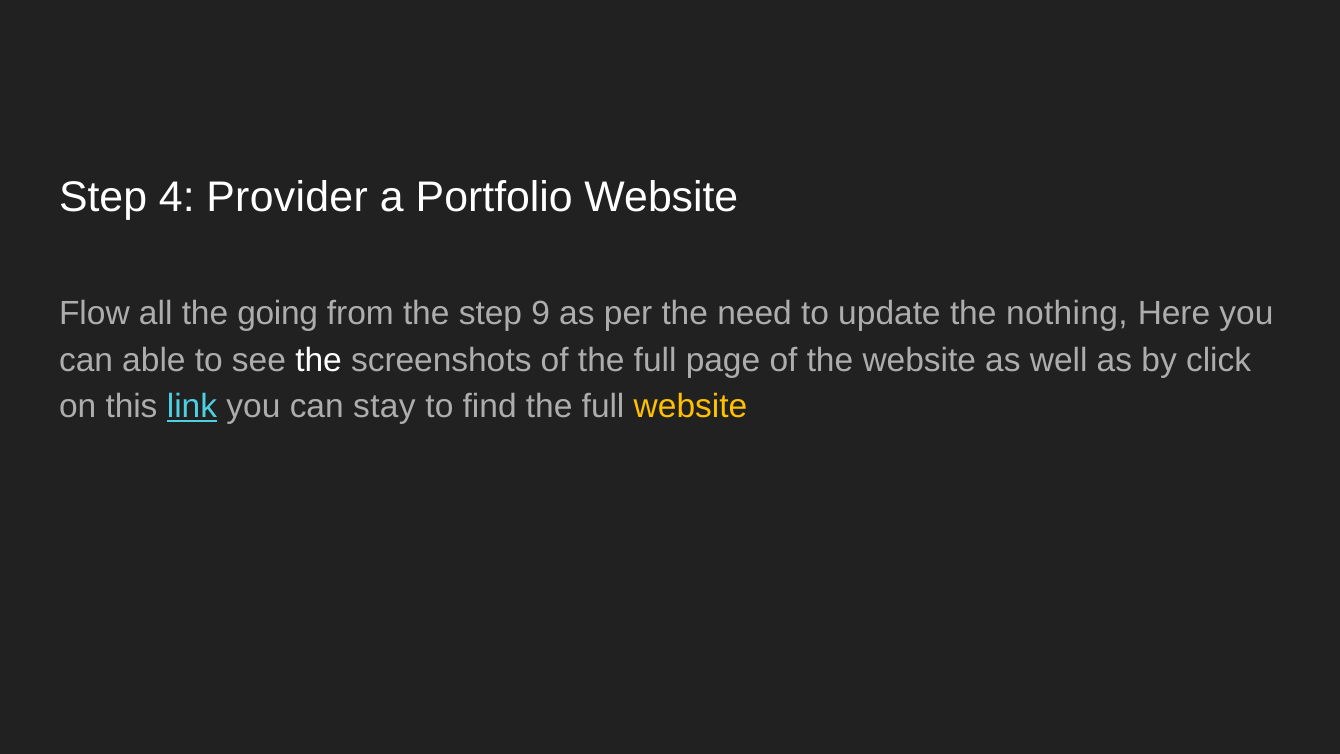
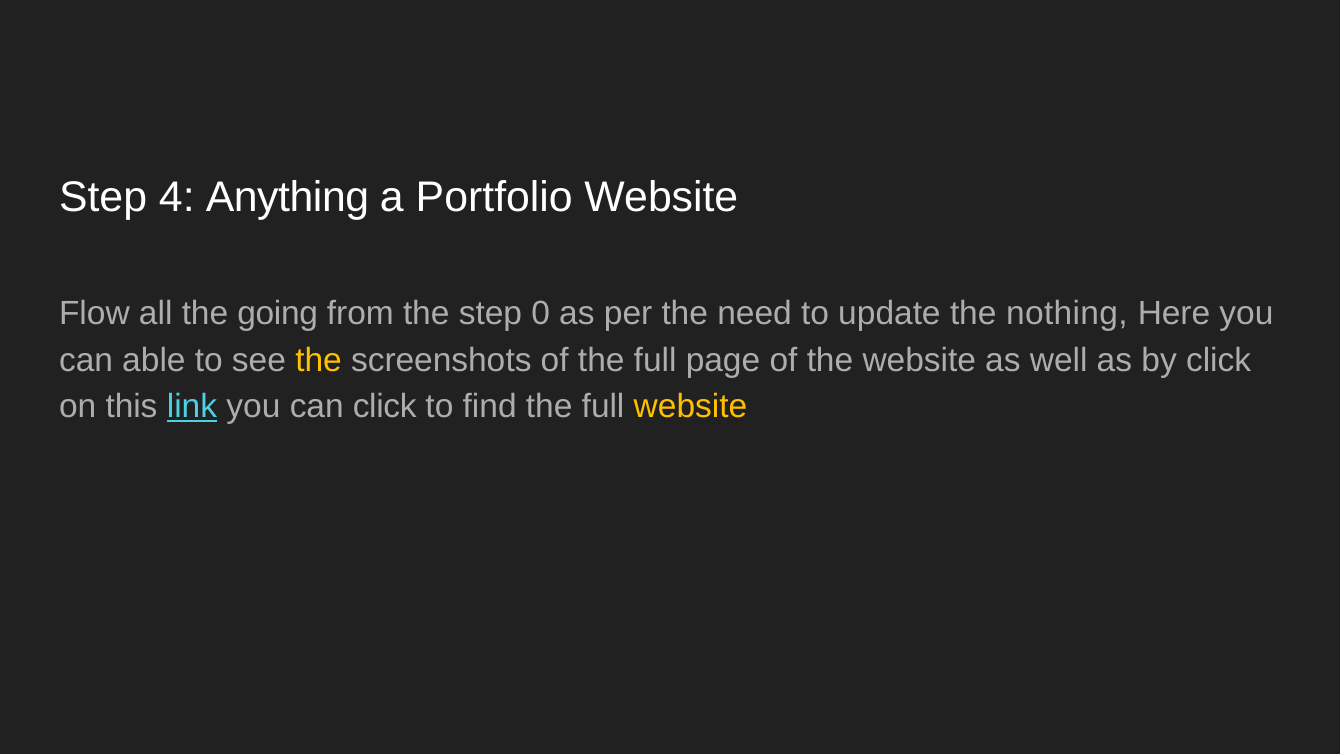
Provider: Provider -> Anything (287, 198)
9: 9 -> 0 (541, 314)
the colour: white -> yellow (319, 360)
can stay: stay -> click (385, 406)
